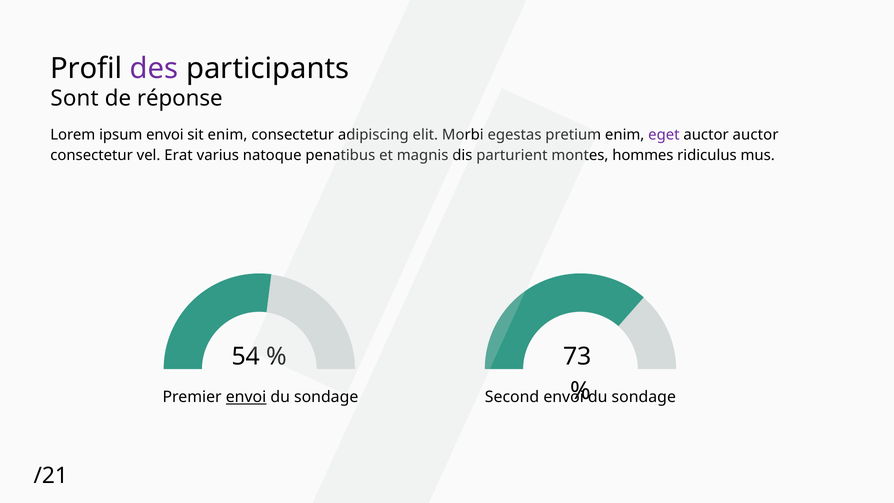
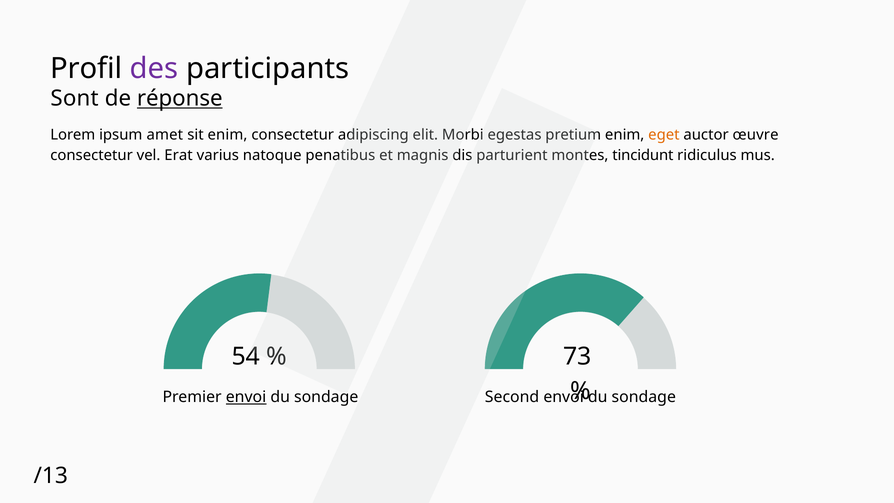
réponse underline: none -> present (180, 98)
ipsum envoi: envoi -> amet (165, 135)
eget colour: purple -> orange (664, 135)
auctor auctor: auctor -> œuvre (756, 135)
hommes: hommes -> tincidunt (643, 155)
/21: /21 -> /13 (51, 476)
